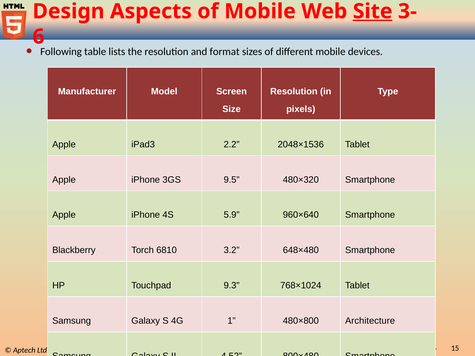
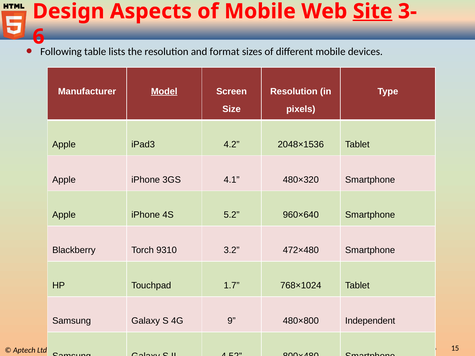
Model underline: none -> present (164, 91)
2.2: 2.2 -> 4.2 (232, 144)
9.5: 9.5 -> 4.1 (232, 180)
5.9: 5.9 -> 5.2 (232, 215)
6810: 6810 -> 9310 (167, 250)
648×480: 648×480 -> 472×480 (301, 250)
9.3: 9.3 -> 1.7 (232, 286)
1: 1 -> 9 (232, 321)
Architecture: Architecture -> Independent (370, 321)
